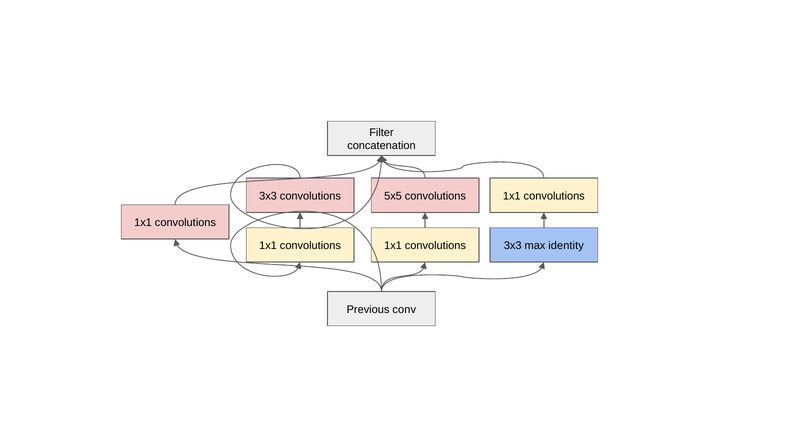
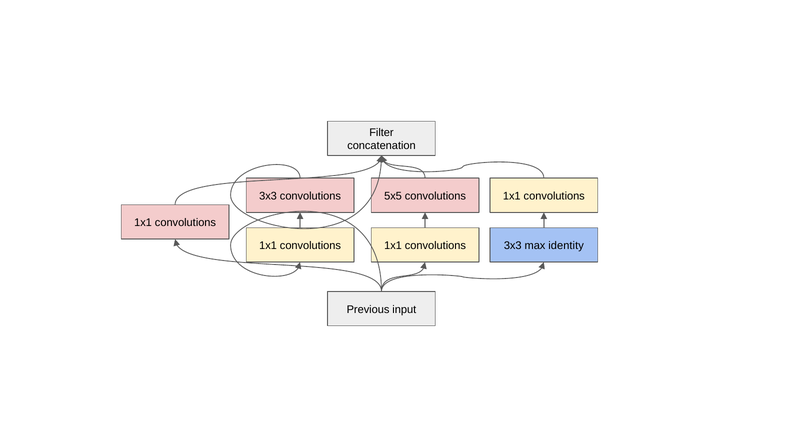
conv: conv -> input (404, 309)
